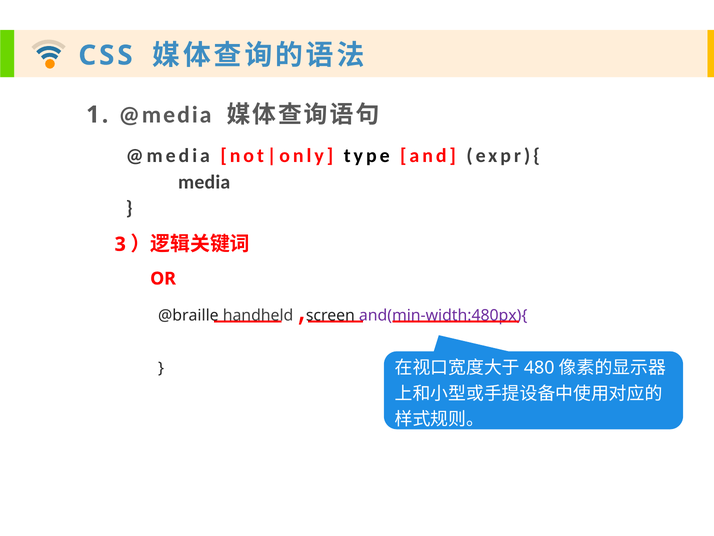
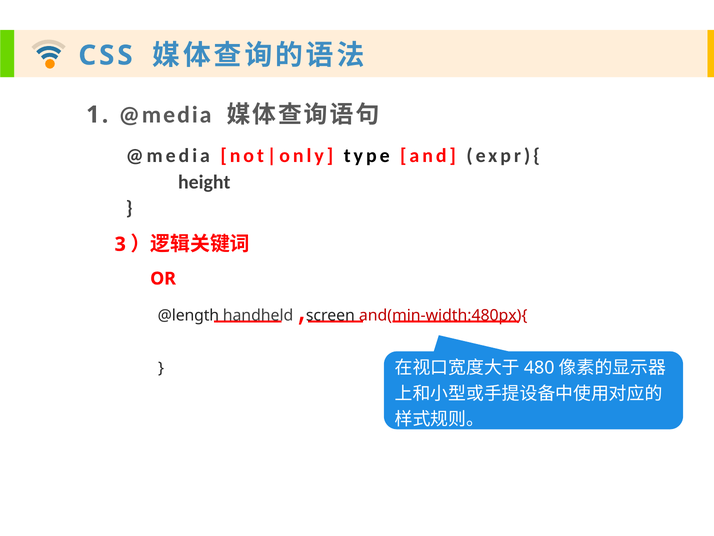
media: media -> height (204, 182)
@braille: @braille -> @length (188, 315)
and(min-width:480px){ colour: purple -> red (443, 315)
